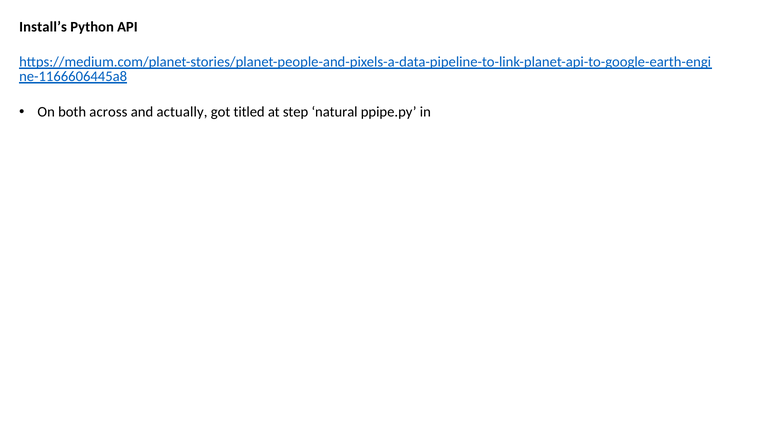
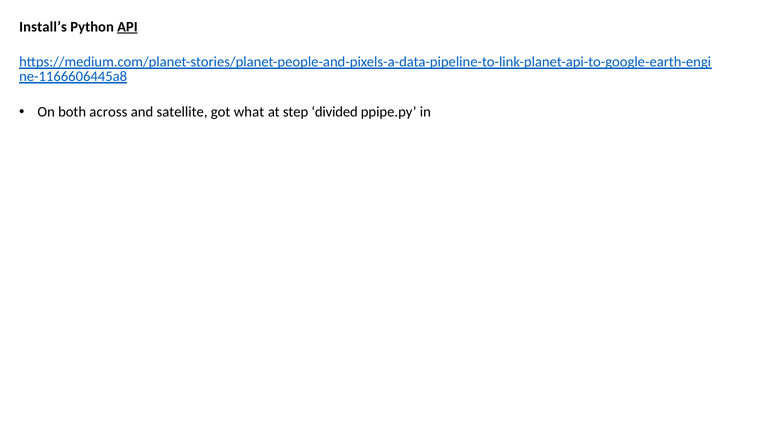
API underline: none -> present (127, 27)
actually: actually -> satellite (182, 112)
titled: titled -> what (249, 112)
natural: natural -> divided (335, 112)
